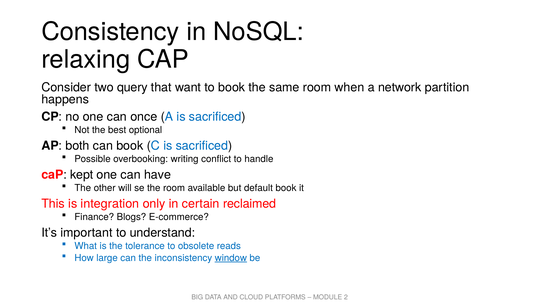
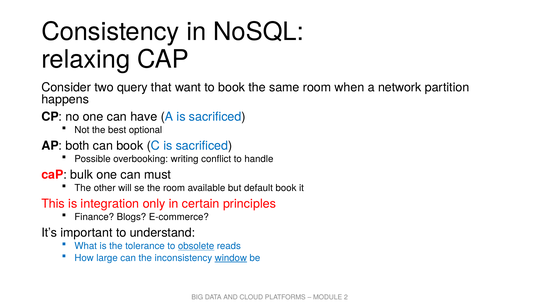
once: once -> have (144, 117)
kept: kept -> bulk (82, 175)
have: have -> must (158, 175)
reclaimed: reclaimed -> principles (250, 204)
obsolete underline: none -> present (196, 246)
